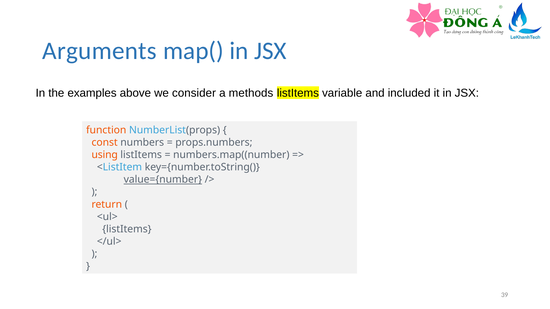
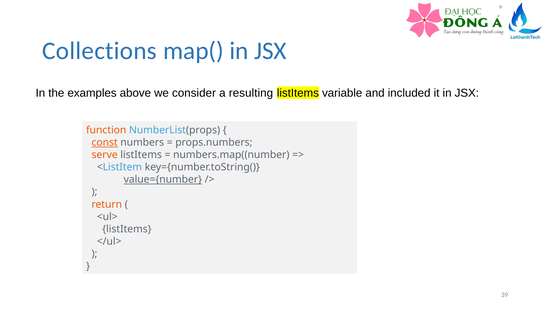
Arguments: Arguments -> Collections (100, 51)
methods: methods -> resulting (251, 93)
const underline: none -> present (105, 143)
using: using -> serve (105, 155)
